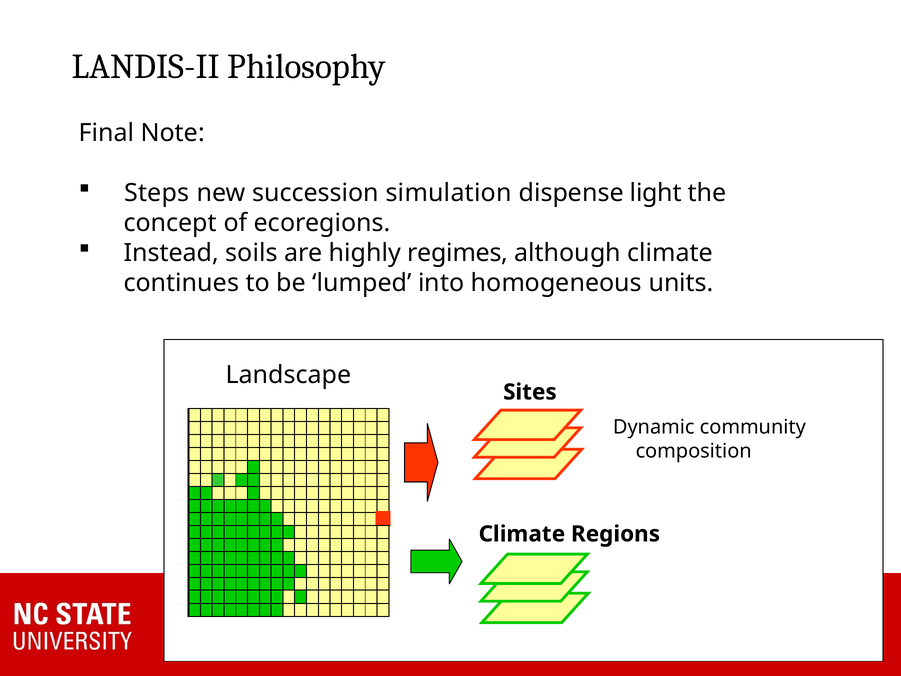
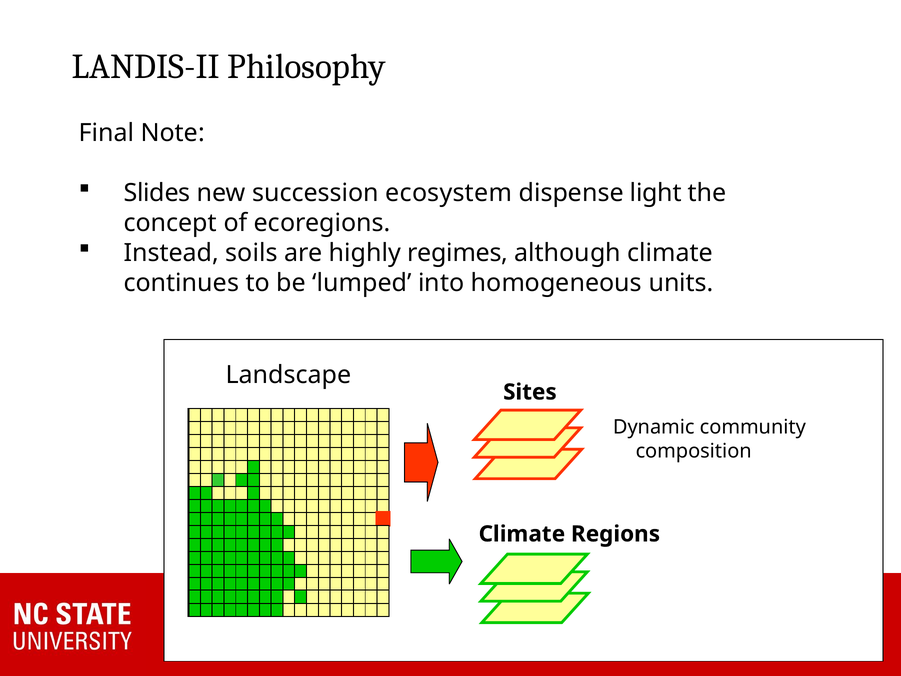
Steps: Steps -> Slides (157, 193)
simulation: simulation -> ecosystem (449, 193)
